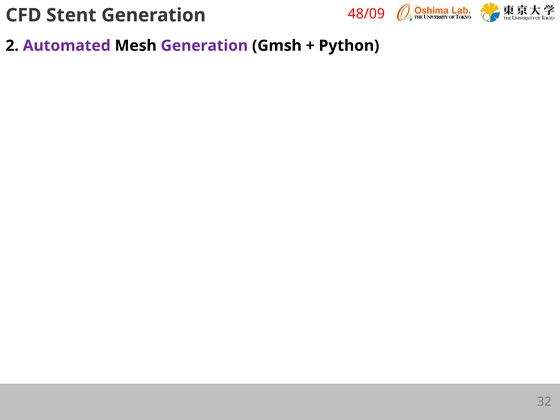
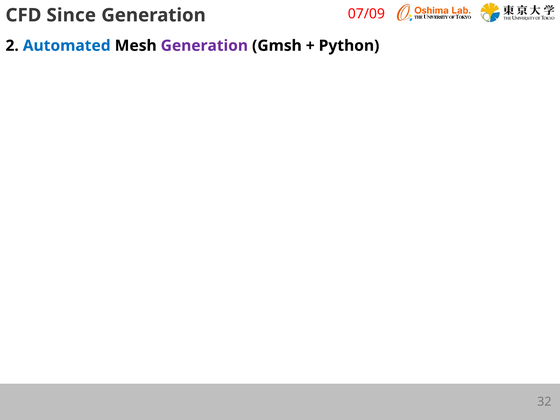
48/09: 48/09 -> 07/09 (366, 14)
Stent: Stent -> Since (71, 15)
Automated colour: purple -> blue (67, 46)
